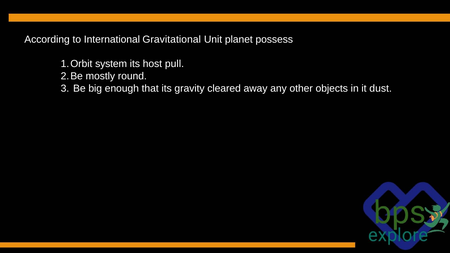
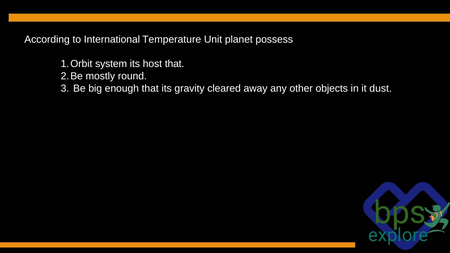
Gravitational: Gravitational -> Temperature (172, 39)
host pull: pull -> that (175, 64)
